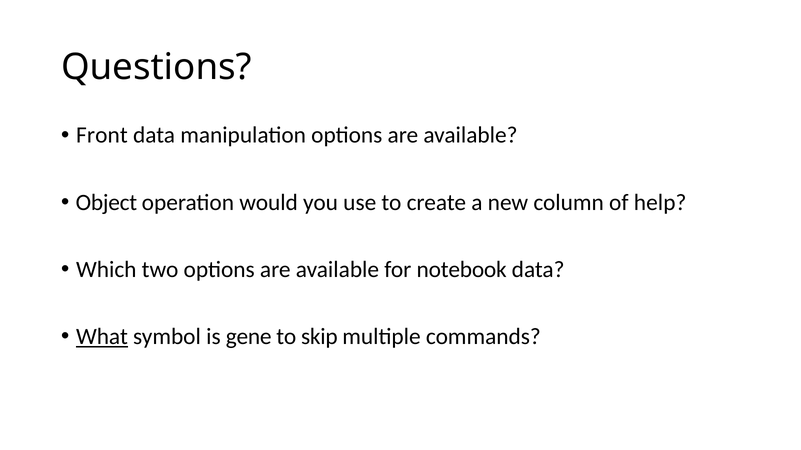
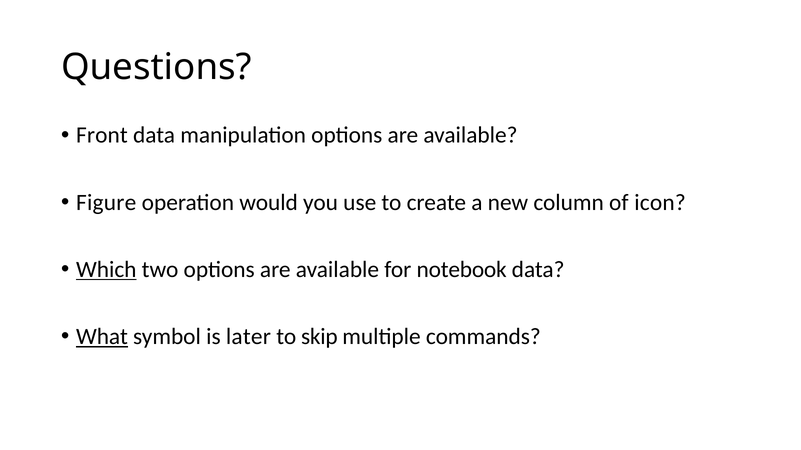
Object: Object -> Figure (106, 203)
help: help -> icon (660, 203)
Which underline: none -> present (106, 270)
gene: gene -> later (248, 337)
